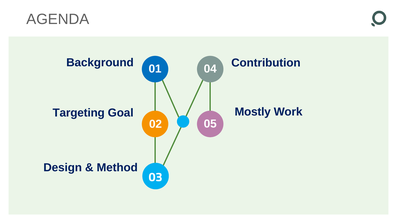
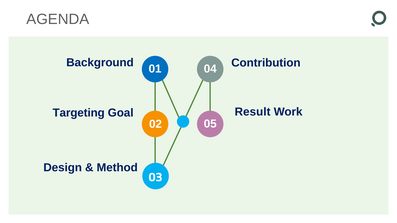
Mostly: Mostly -> Result (253, 112)
